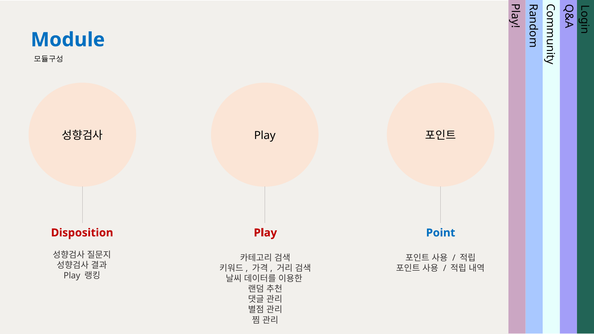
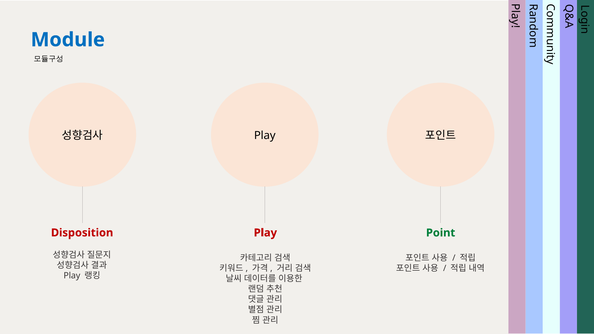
Point colour: blue -> green (441, 233)
